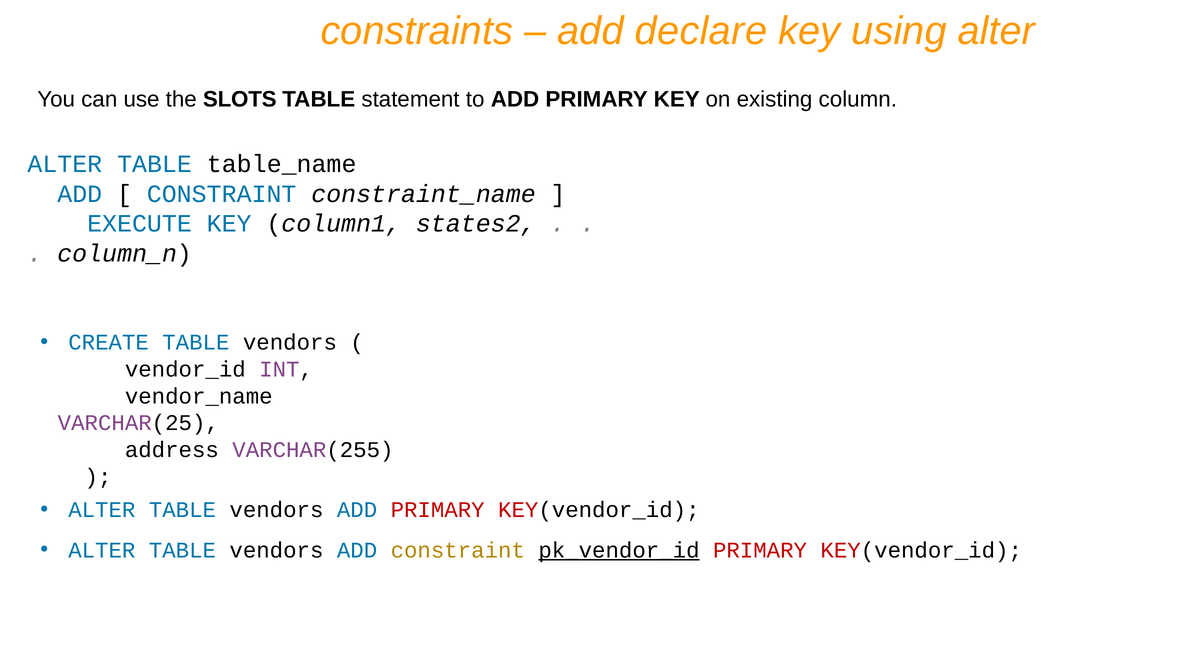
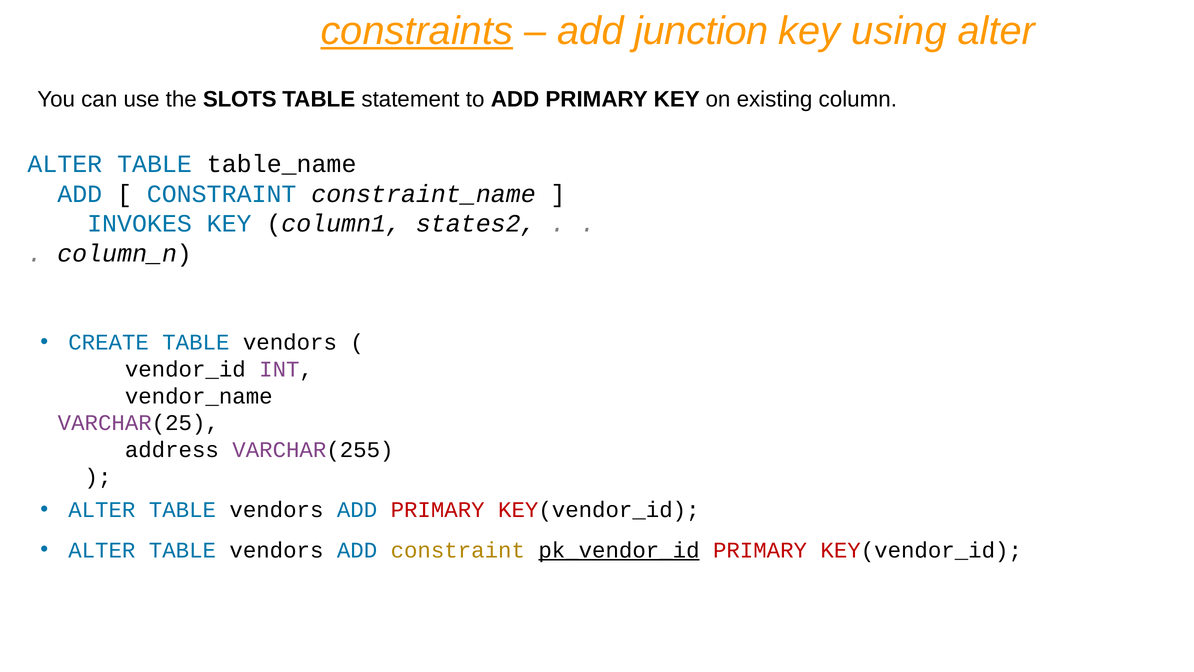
constraints underline: none -> present (417, 31)
declare: declare -> junction (701, 31)
EXECUTE: EXECUTE -> INVOKES (139, 224)
